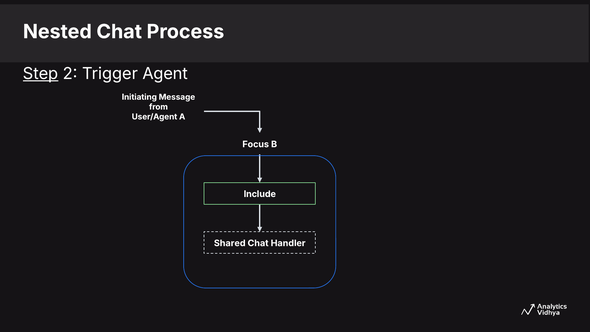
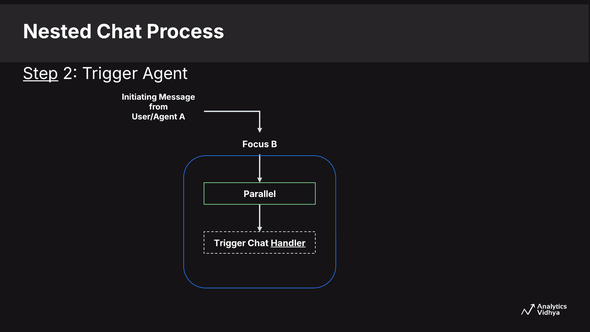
Include: Include -> Parallel (260, 194)
Shared: Shared -> Trigger (230, 243)
Handler underline: none -> present (288, 243)
